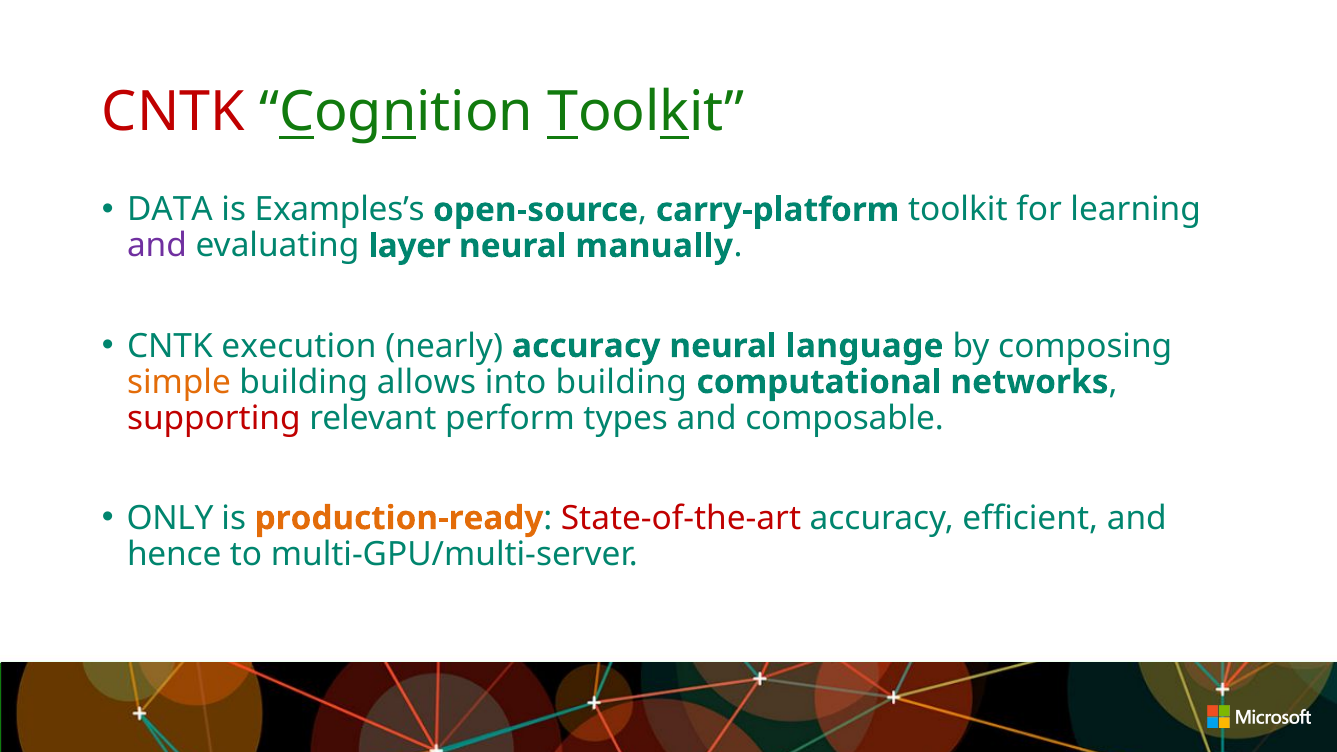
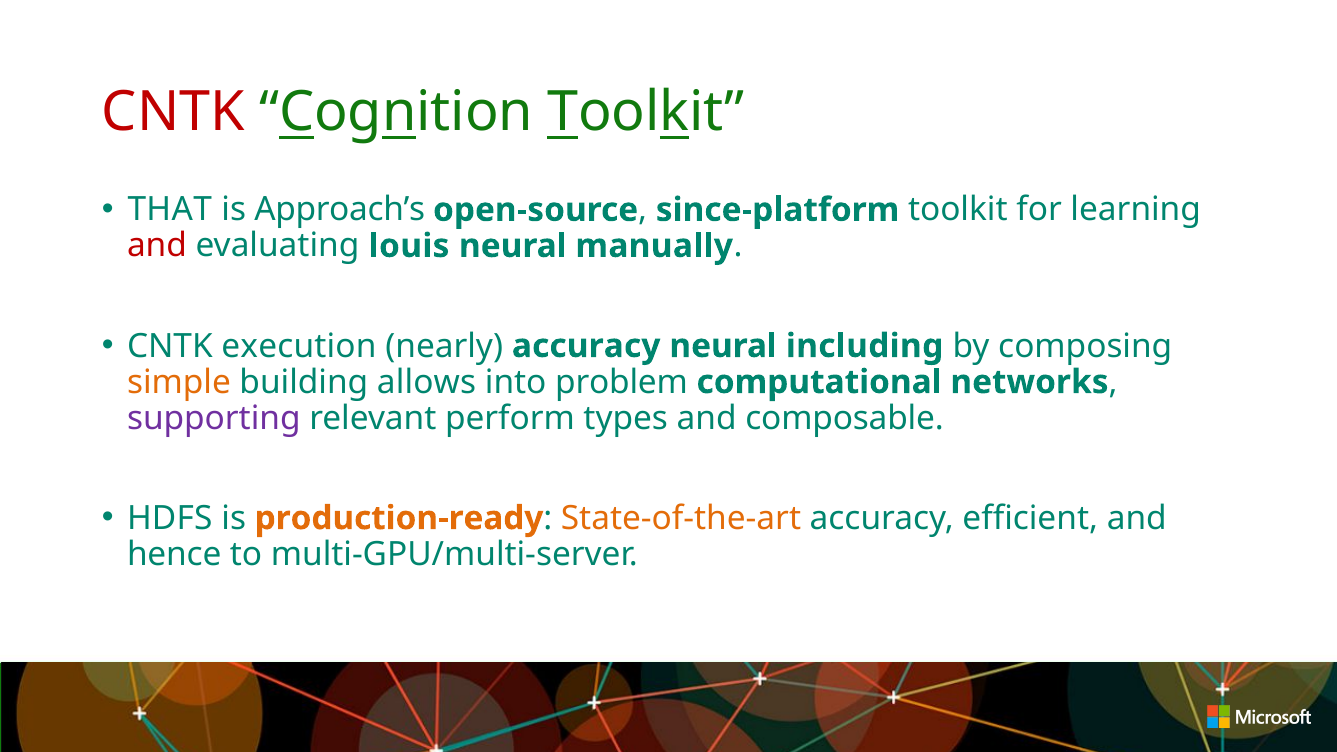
DATA: DATA -> THAT (170, 210)
Examples’s: Examples’s -> Approach’s (340, 210)
carry-platform: carry-platform -> since-platform (778, 210)
and colour: purple -> red (157, 246)
layer: layer -> louis (409, 246)
language: language -> including (865, 346)
into building: building -> problem (622, 382)
supporting colour: red -> purple (214, 418)
ONLY: ONLY -> HDFS (170, 518)
State-of-the-art colour: red -> orange (681, 518)
